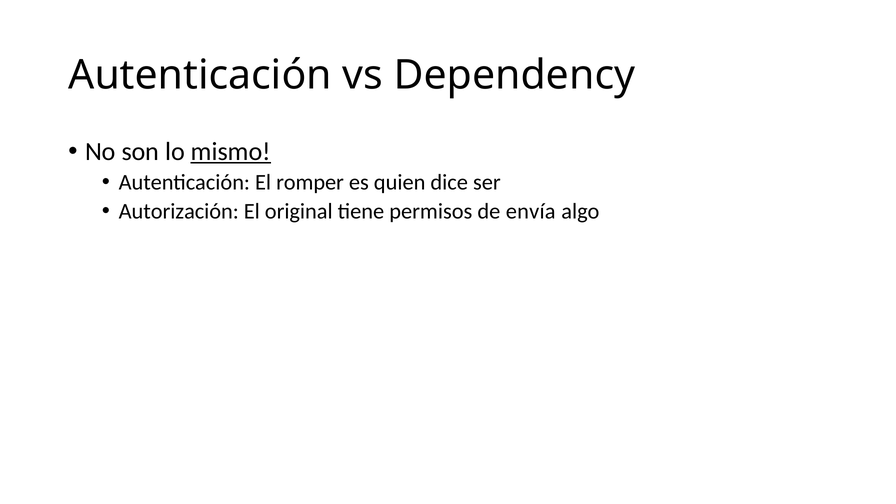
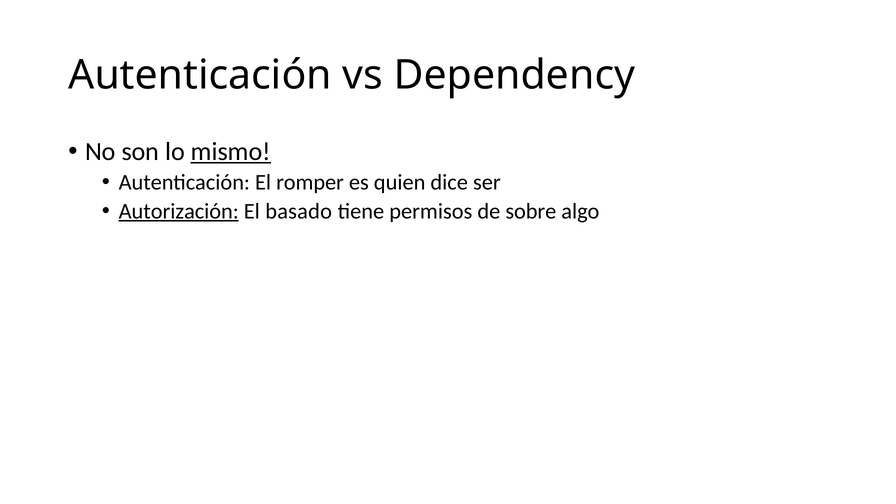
Autorización underline: none -> present (179, 211)
original: original -> basado (299, 211)
envía: envía -> sobre (531, 211)
